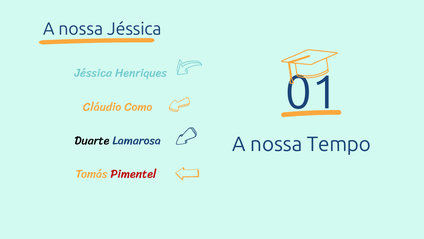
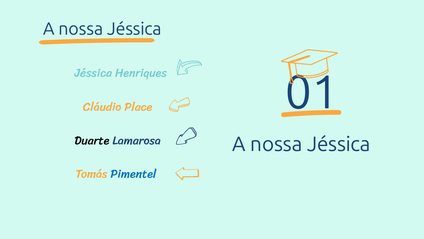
Como: Como -> Place (138, 107)
Tempo: Tempo -> Jéssica (339, 144)
Pimentel colour: red -> blue (133, 174)
